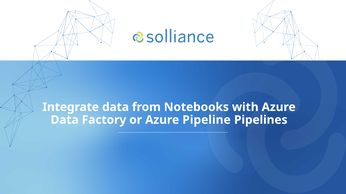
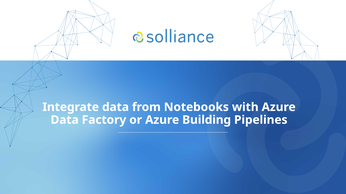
Pipeline: Pipeline -> Building (207, 120)
